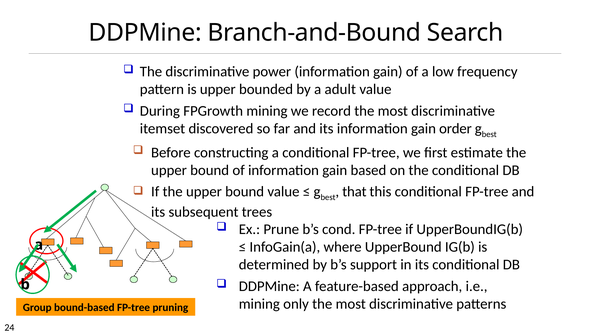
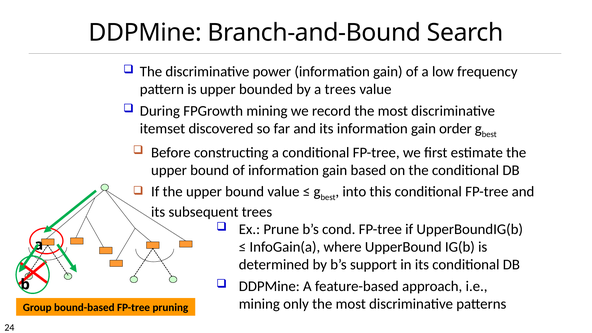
a adult: adult -> trees (340, 89)
that: that -> into (354, 192)
